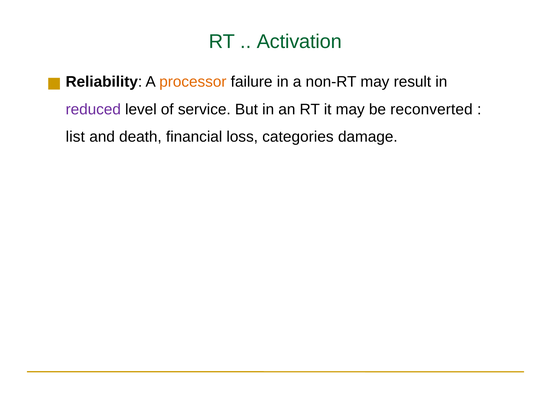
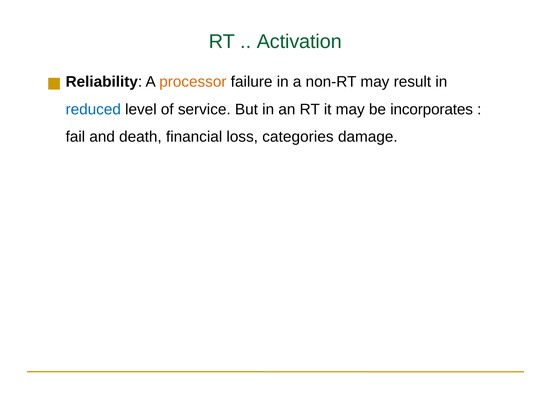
reduced colour: purple -> blue (93, 109)
reconverted: reconverted -> incorporates (432, 109)
list: list -> fail (75, 137)
